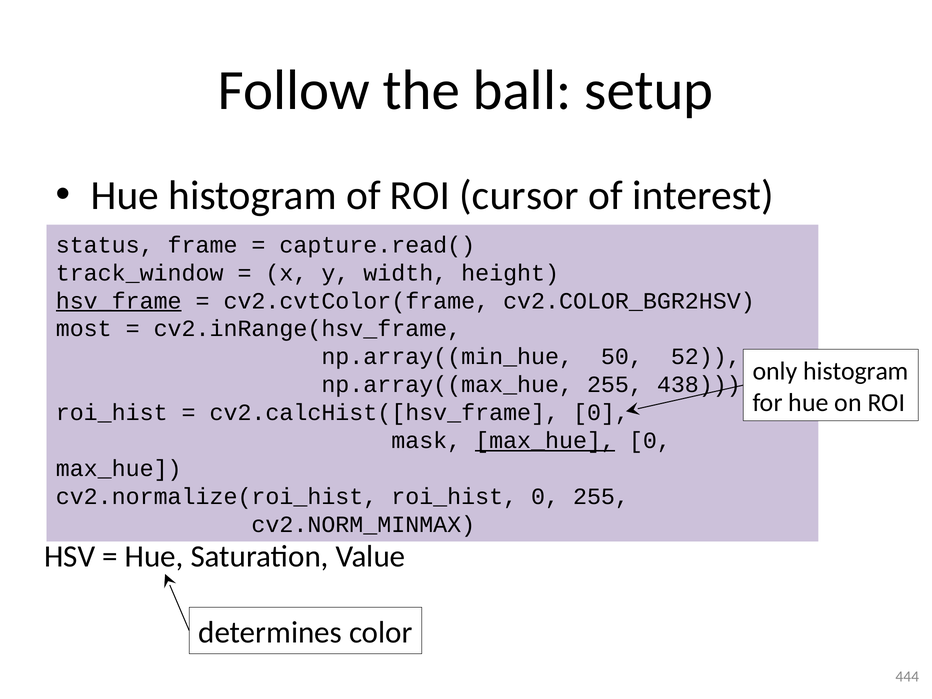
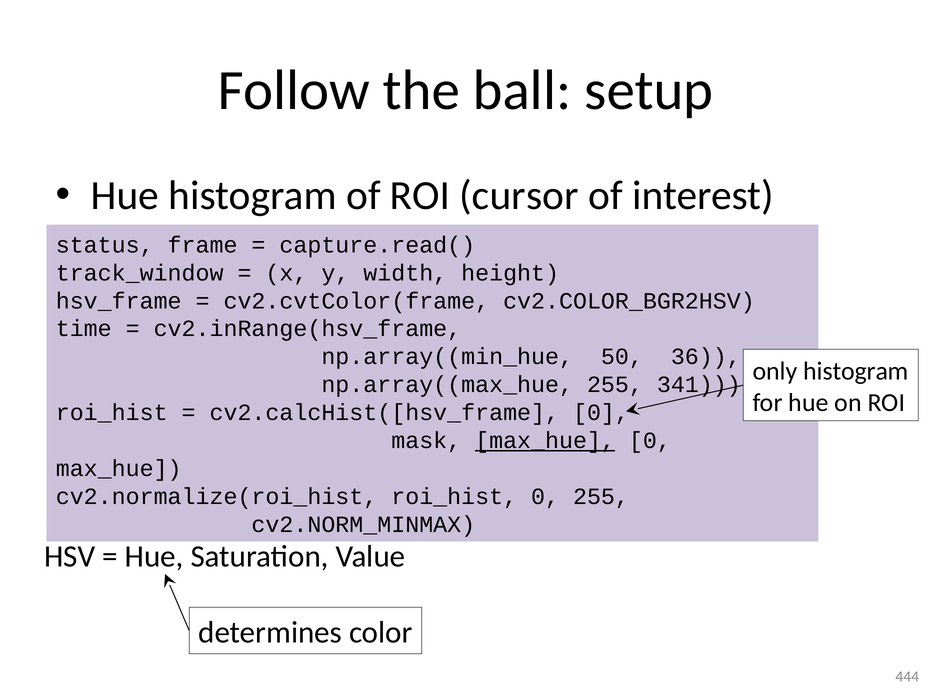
hsv_frame underline: present -> none (119, 301)
most: most -> time (84, 329)
52: 52 -> 36 (706, 357)
438: 438 -> 341 (699, 385)
